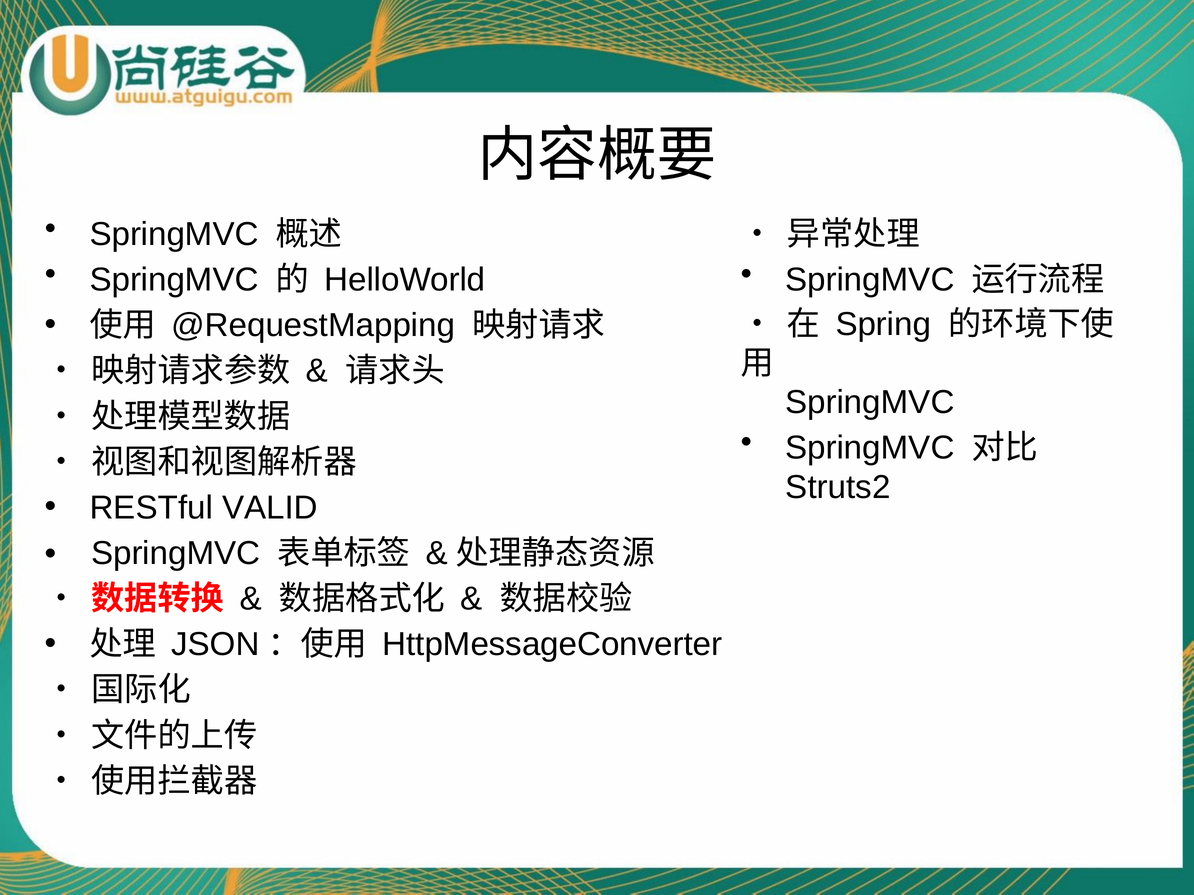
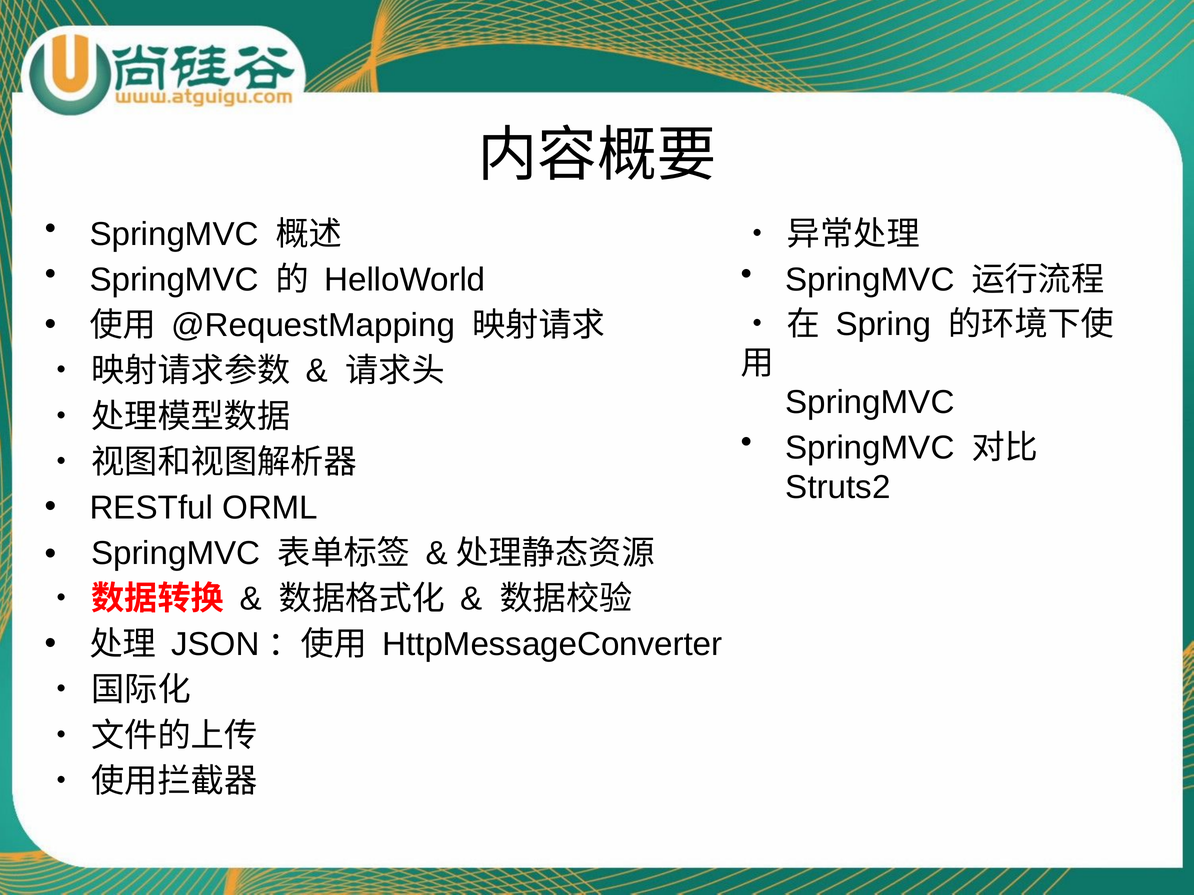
VALID: VALID -> ORML (270, 508)
